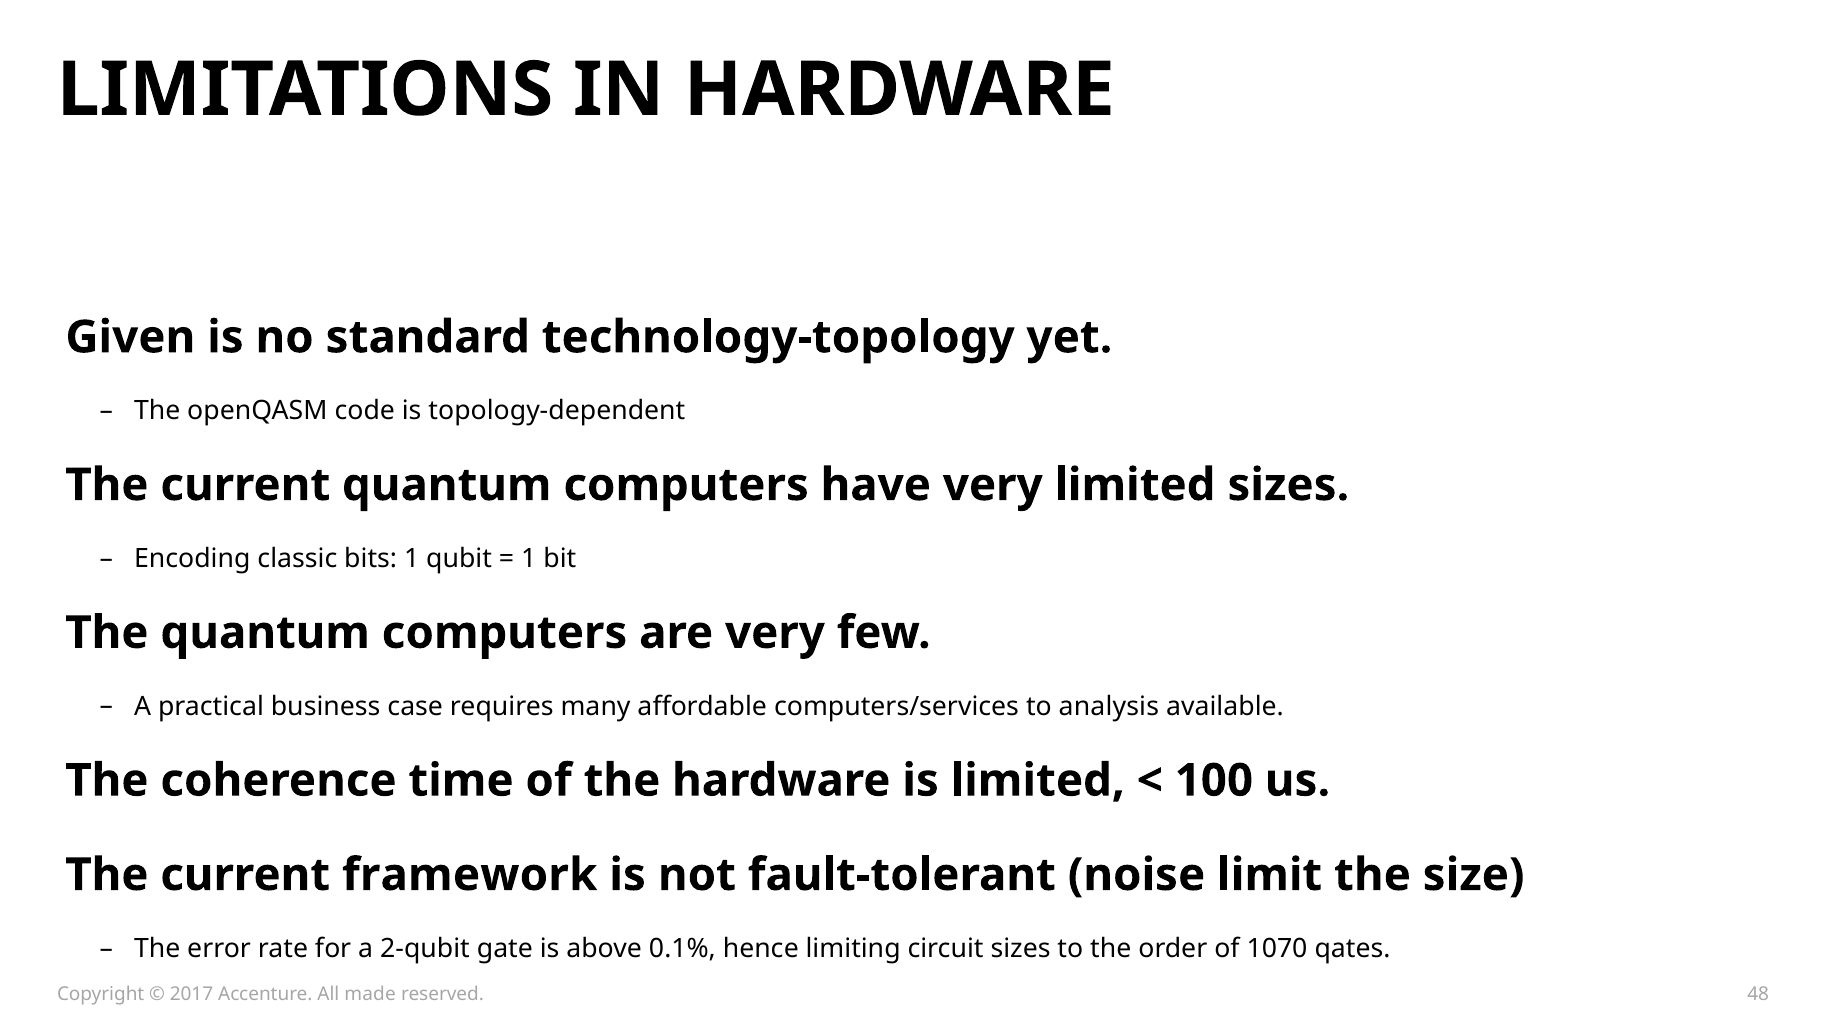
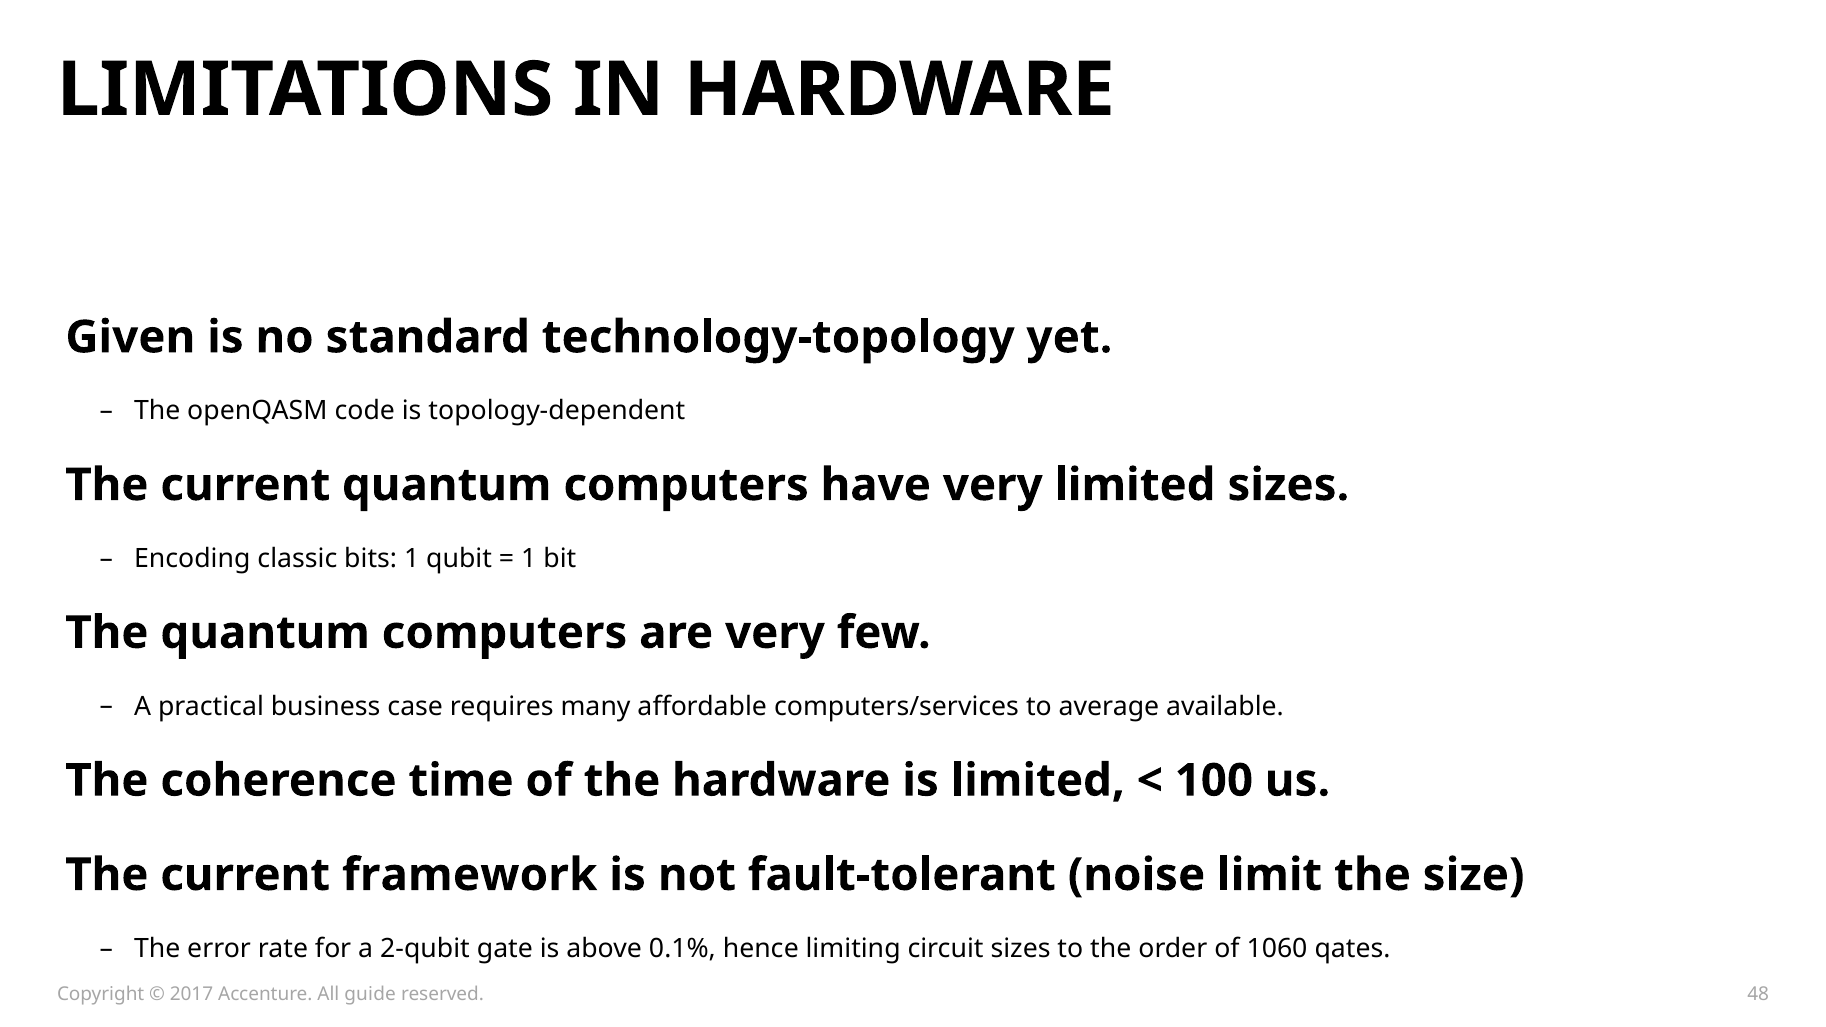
analysis: analysis -> average (1109, 707)
1070: 1070 -> 1060 (1277, 949)
made: made -> guide (370, 994)
